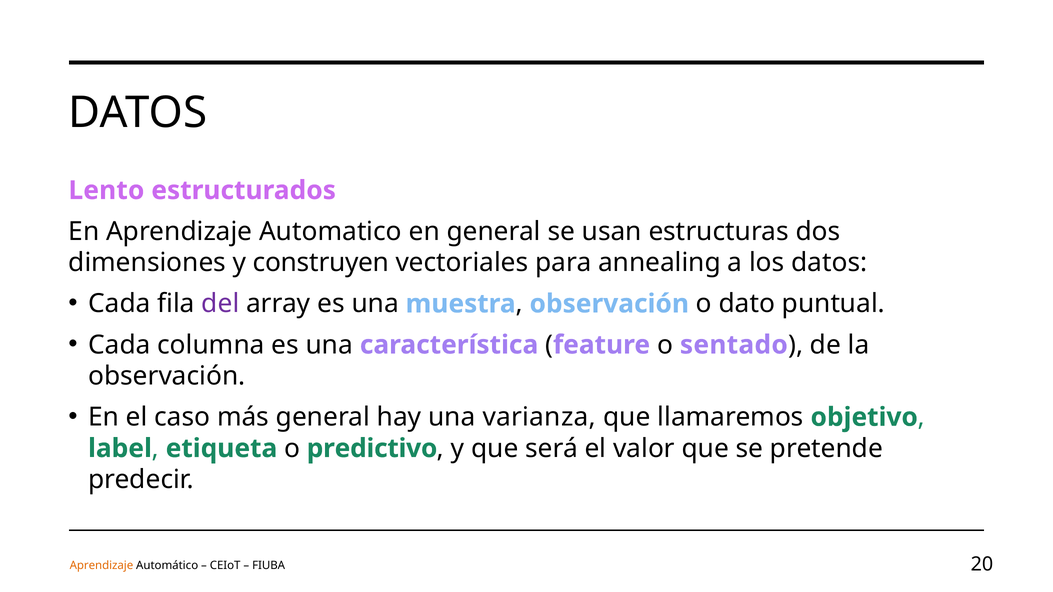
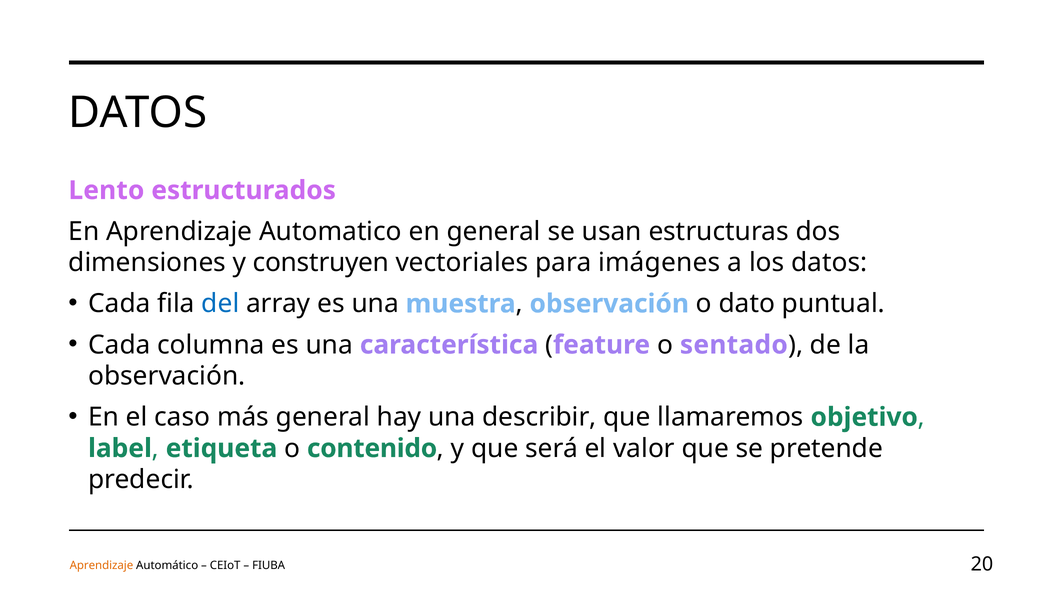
annealing: annealing -> imágenes (659, 263)
del colour: purple -> blue (220, 304)
varianza: varianza -> describir (539, 417)
predictivo: predictivo -> contenido (372, 449)
